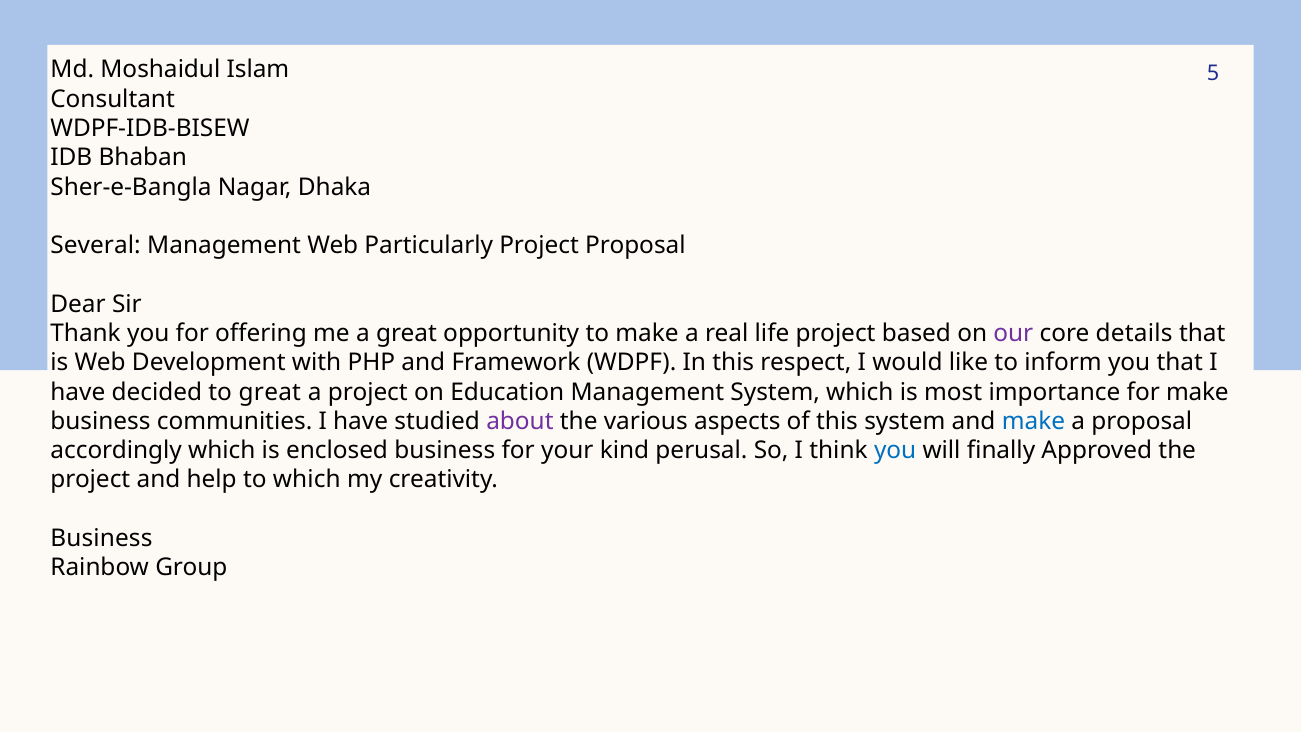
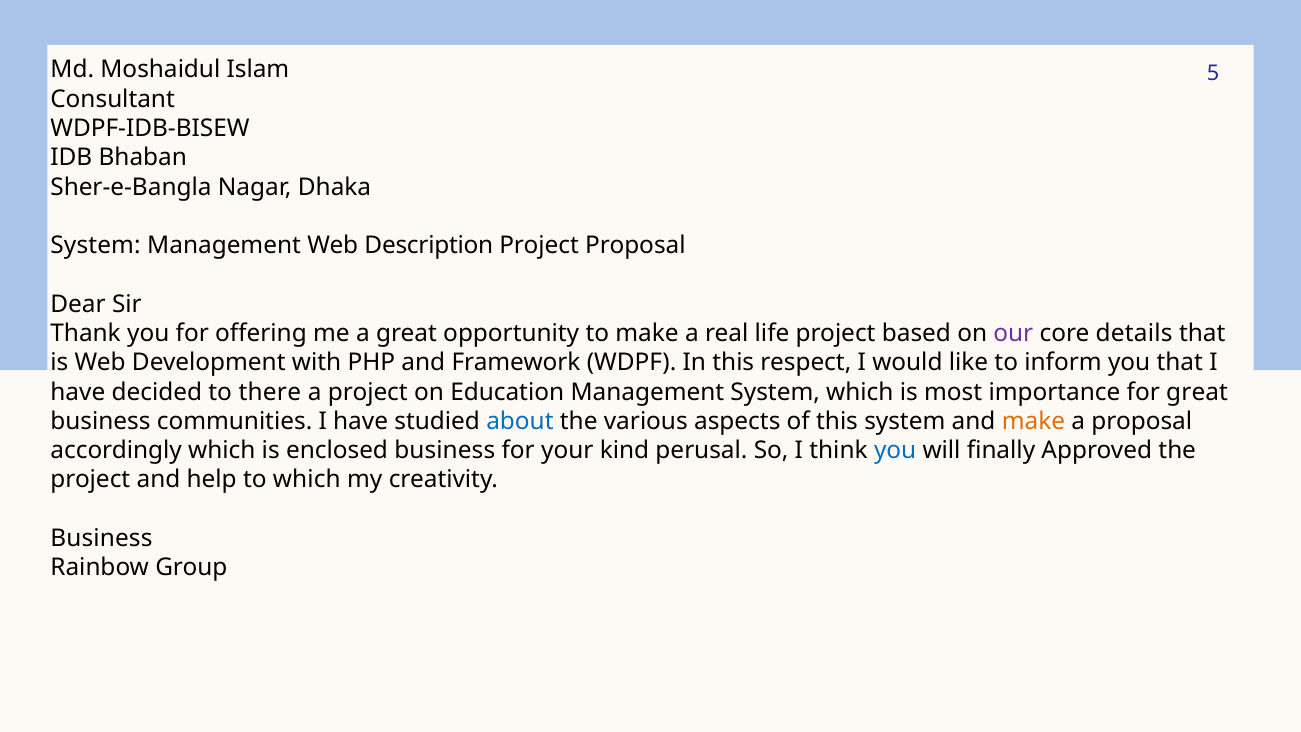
Several: Several -> System (96, 246)
Particularly: Particularly -> Description (429, 246)
to great: great -> there (270, 392)
for make: make -> great (1197, 392)
about colour: purple -> blue (520, 421)
make colour: blue -> orange (1033, 421)
